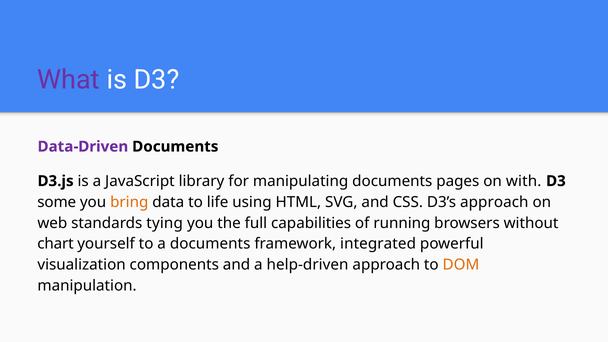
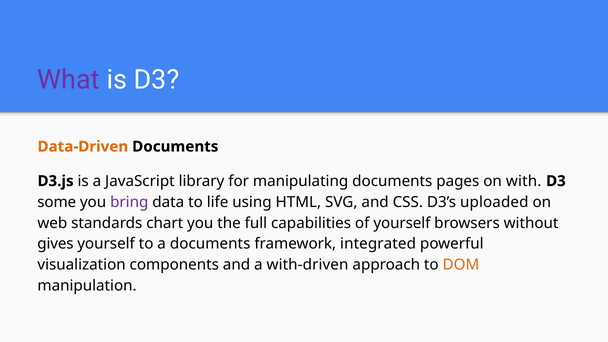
Data-Driven colour: purple -> orange (83, 147)
bring colour: orange -> purple (129, 202)
D3’s approach: approach -> uploaded (494, 202)
tying: tying -> chart (165, 223)
of running: running -> yourself (402, 223)
chart: chart -> gives (55, 244)
help-driven: help-driven -> with-driven (308, 265)
